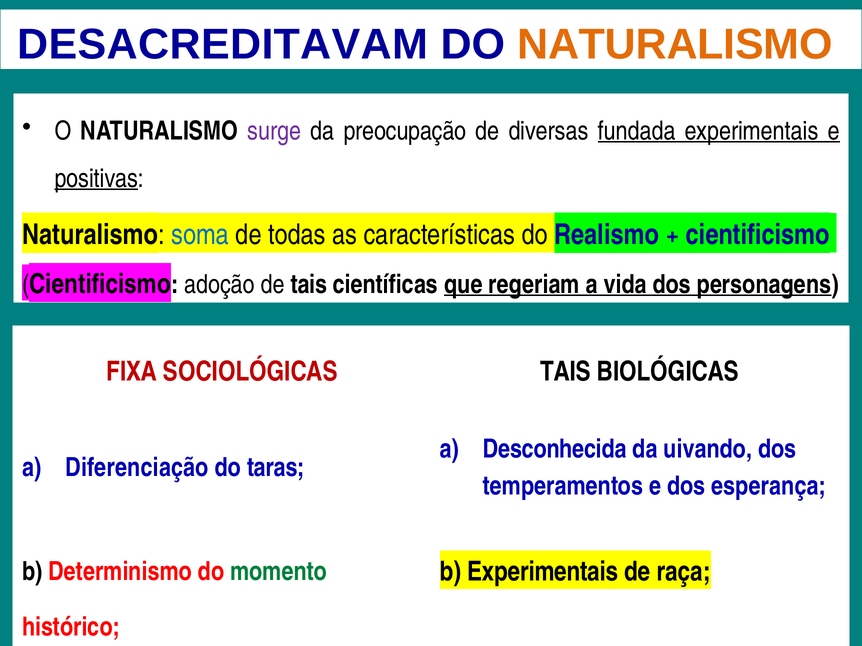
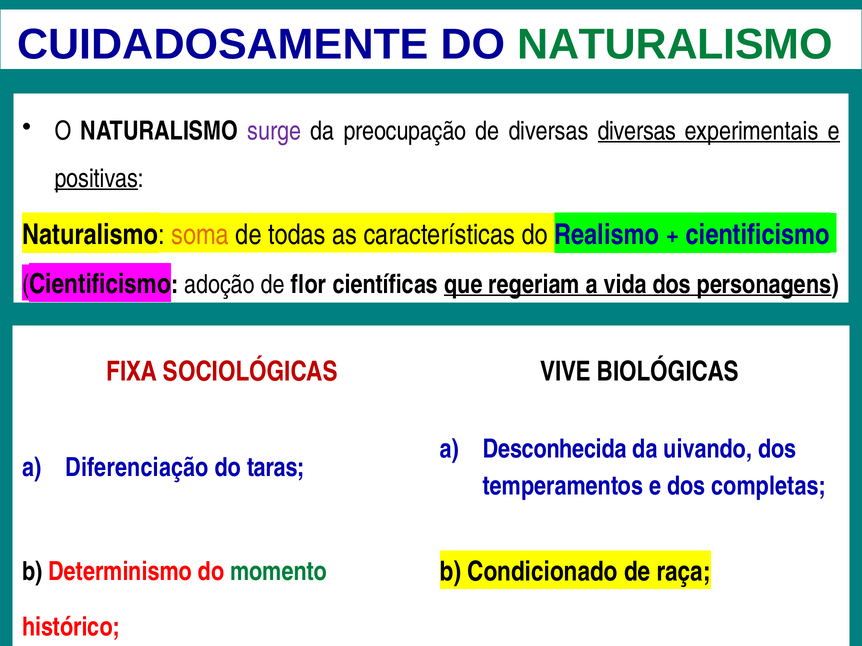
DESACREDITAVAM: DESACREDITAVAM -> CUIDADOSAMENTE (223, 44)
NATURALISMO colour: orange -> green (675, 44)
diversas fundada: fundada -> diversas (637, 131)
soma colour: blue -> orange (200, 235)
de tais: tais -> flor (309, 285)
SOCIOLÓGICAS TAIS: TAIS -> VIVE (566, 372)
esperança: esperança -> completas (769, 486)
b Experimentais: Experimentais -> Condicionado (543, 572)
